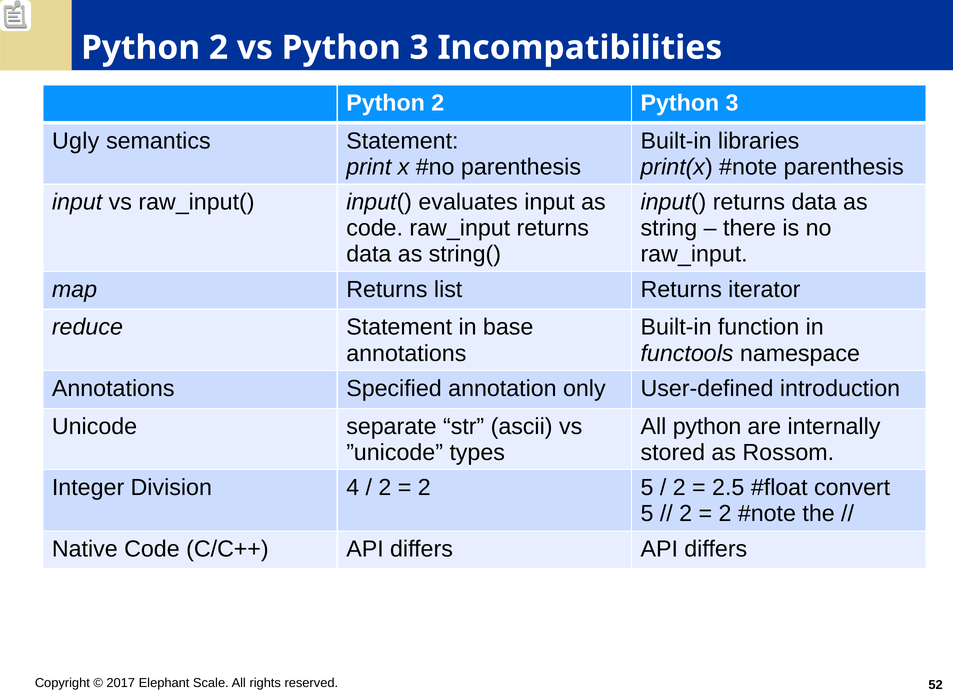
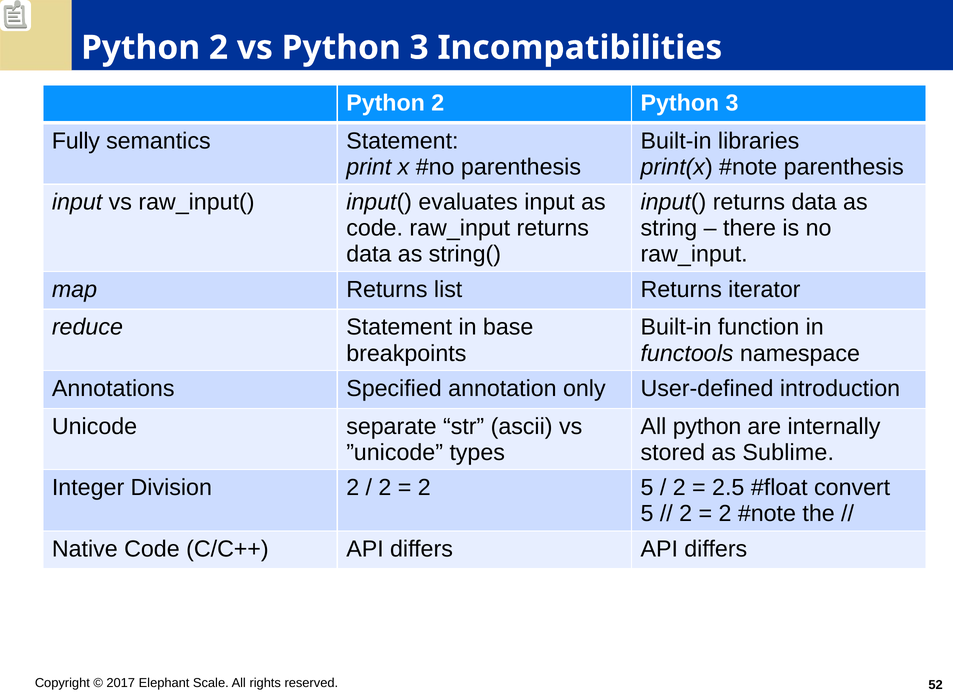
Ugly: Ugly -> Fully (76, 141)
annotations: annotations -> breakpoints (406, 354)
Rossom: Rossom -> Sublime (788, 453)
Division 4: 4 -> 2 (353, 488)
